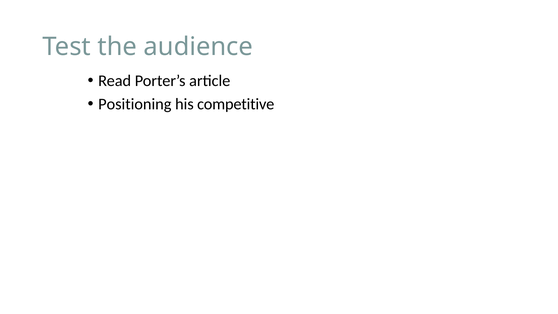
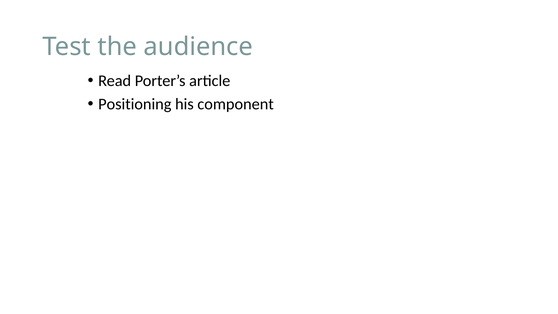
competitive: competitive -> component (236, 104)
